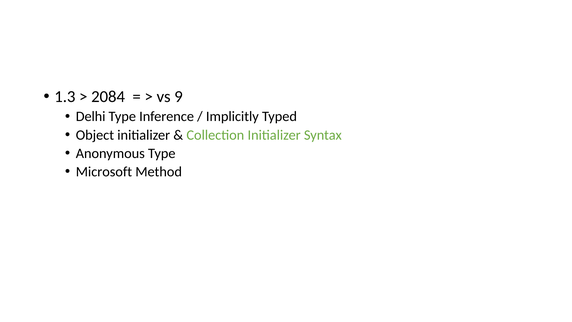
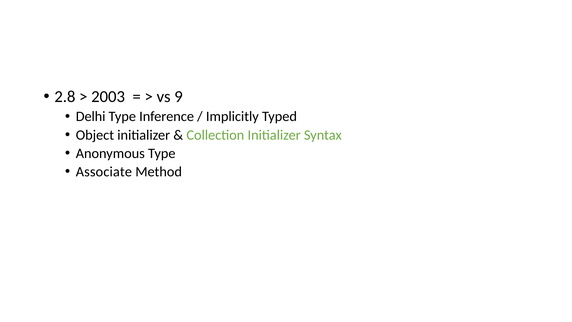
1.3: 1.3 -> 2.8 (65, 97)
2084: 2084 -> 2003 (108, 97)
Microsoft: Microsoft -> Associate (104, 172)
